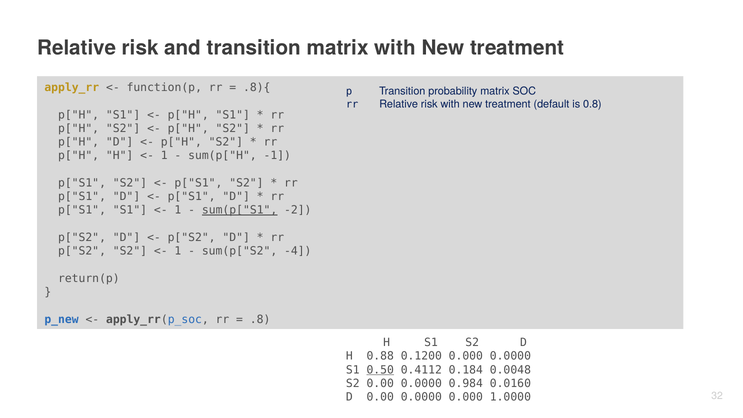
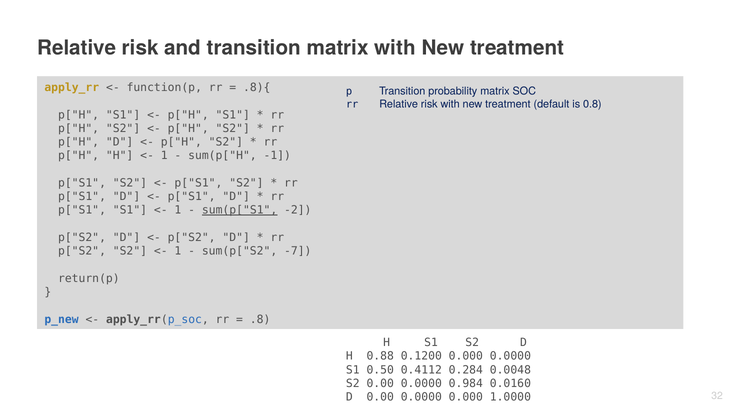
-4: -4 -> -7 (298, 251)
0.50 underline: present -> none (380, 370)
0.184: 0.184 -> 0.284 (466, 370)
